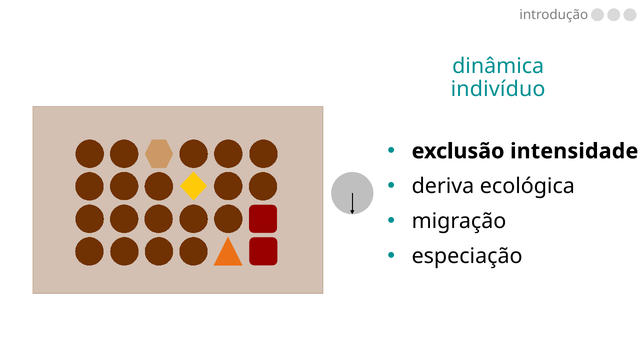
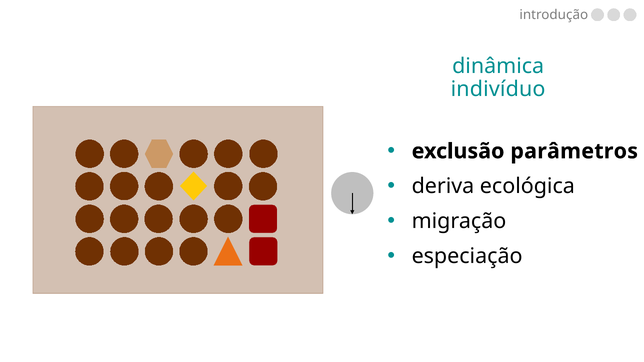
intensidade: intensidade -> parâmetros (574, 151)
